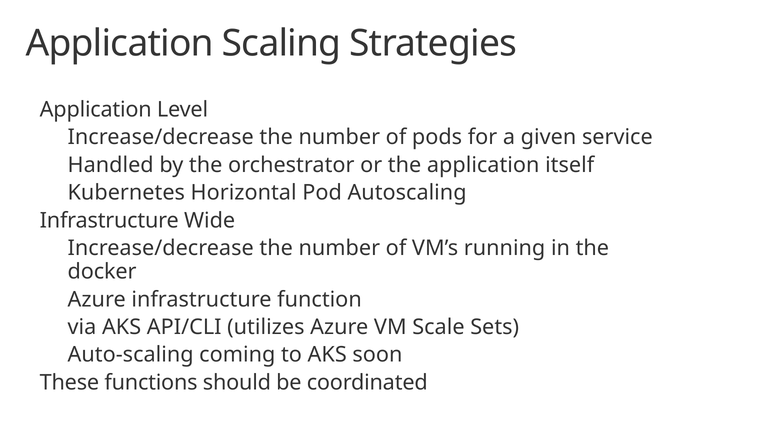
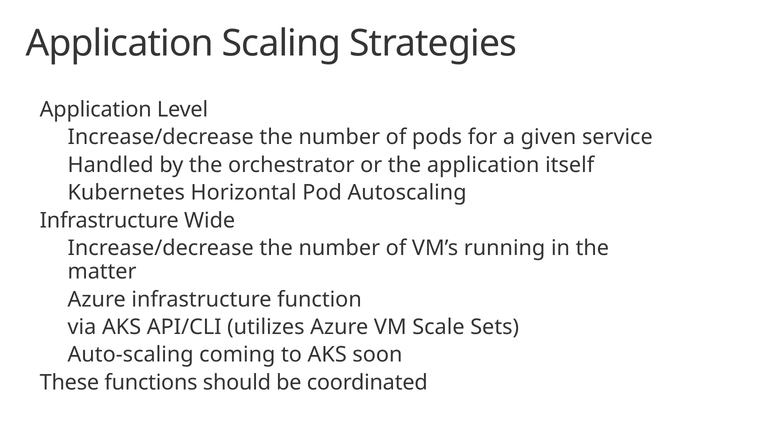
docker: docker -> matter (102, 272)
